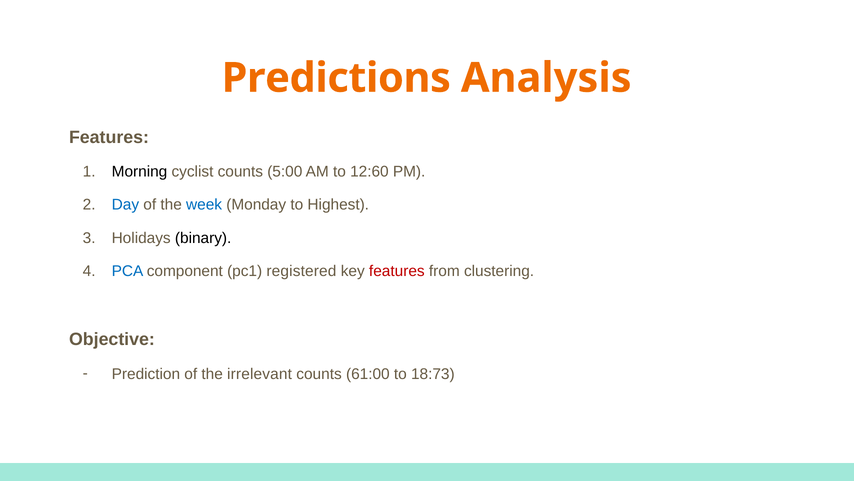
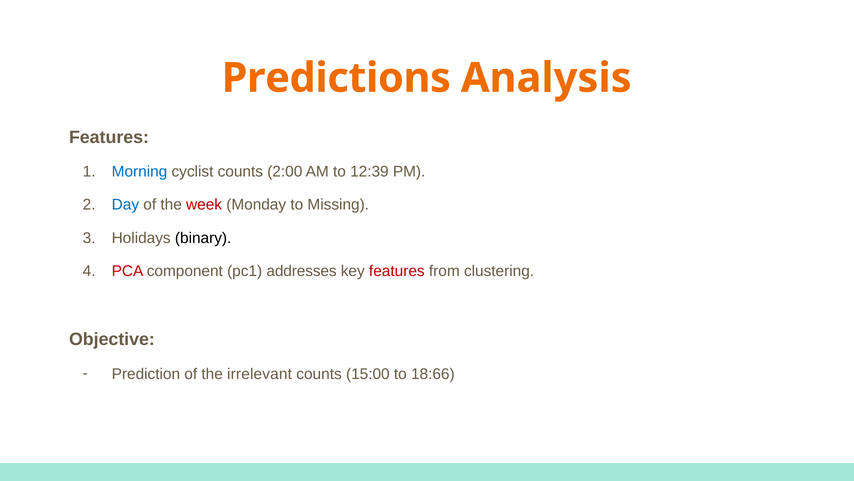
Morning colour: black -> blue (140, 171)
5:00: 5:00 -> 2:00 (285, 171)
12:60: 12:60 -> 12:39 (369, 171)
week colour: blue -> red (204, 205)
Highest: Highest -> Missing (338, 205)
PCA colour: blue -> red (128, 271)
registered: registered -> addresses (302, 271)
61:00: 61:00 -> 15:00 (368, 374)
18:73: 18:73 -> 18:66 (433, 374)
